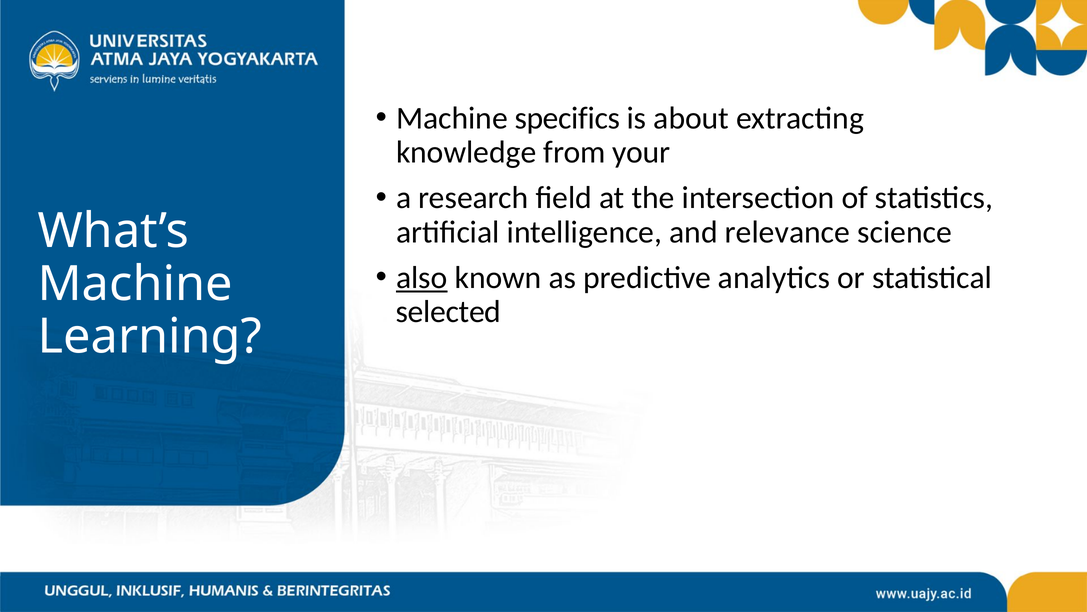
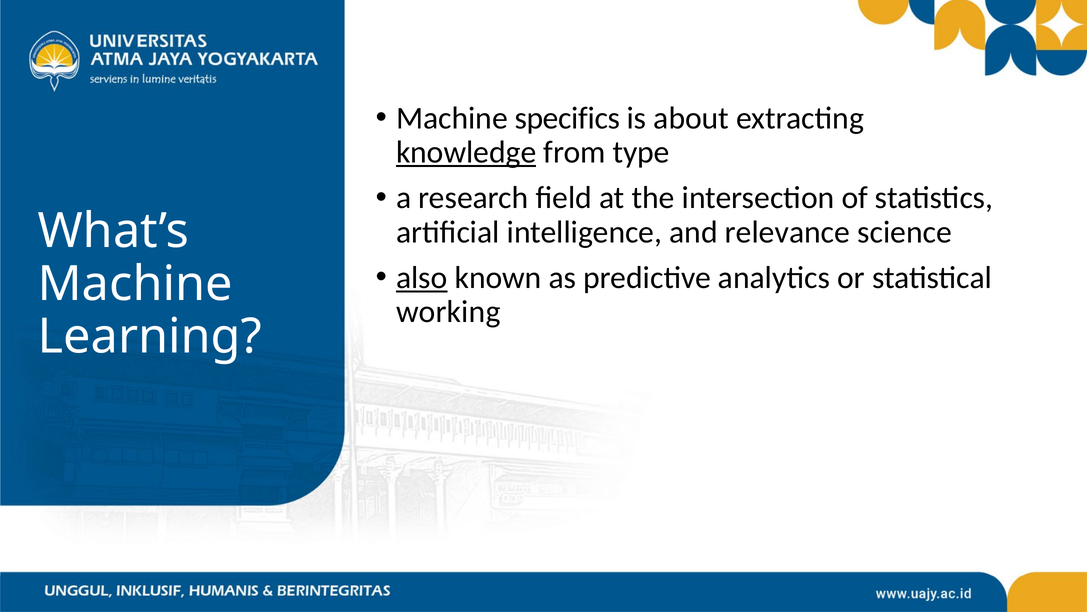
knowledge underline: none -> present (466, 152)
your: your -> type (641, 152)
selected: selected -> working (448, 312)
